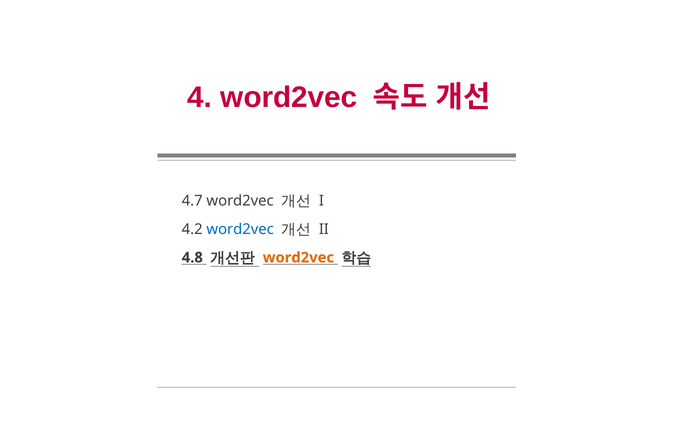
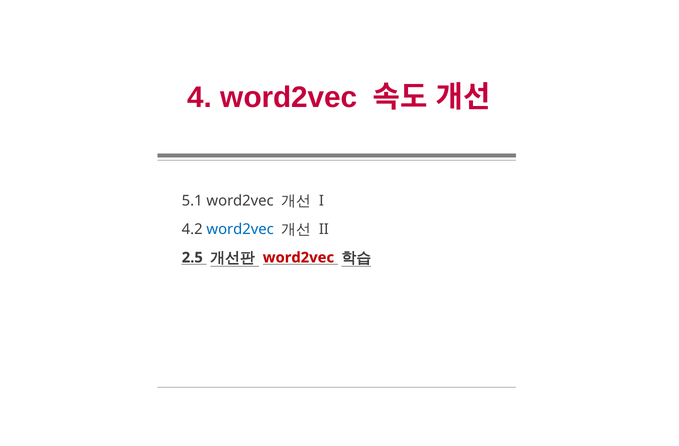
4.7: 4.7 -> 5.1 (192, 201)
4.8: 4.8 -> 2.5 (192, 258)
word2vec colour: orange -> red (298, 258)
